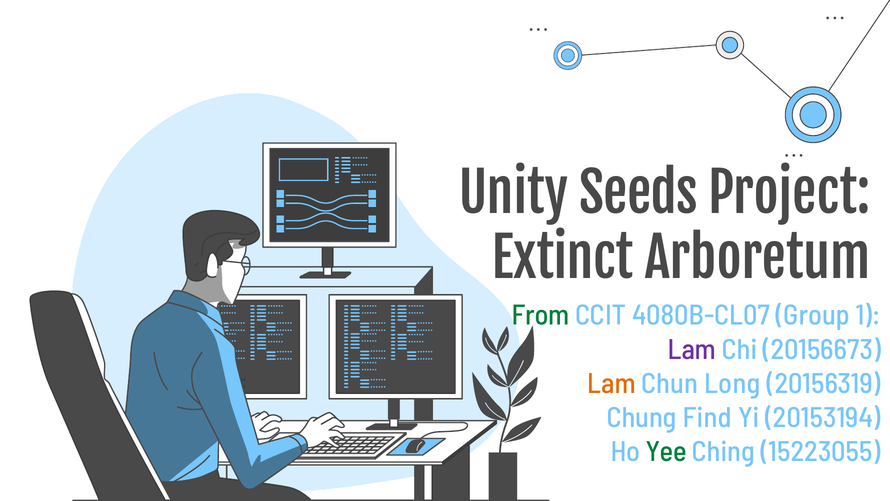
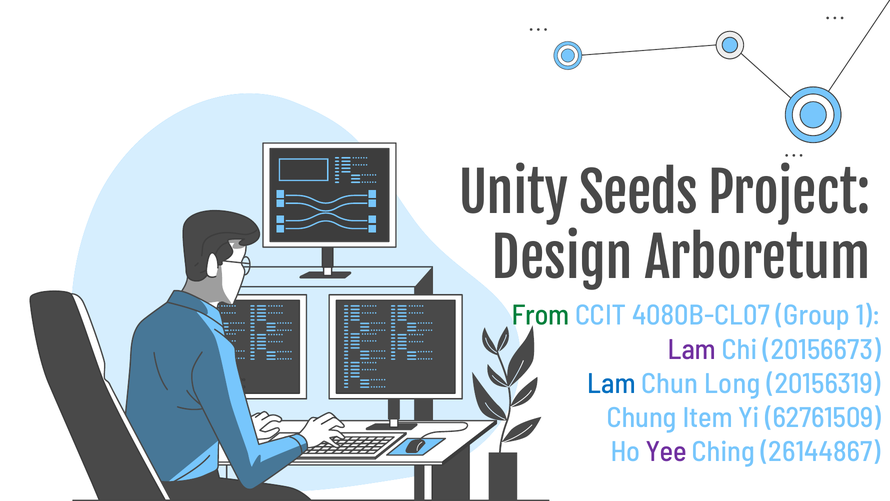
Extinct: Extinct -> Design (562, 260)
Lam colour: orange -> blue (612, 383)
Find: Find -> Item (708, 418)
20153194: 20153194 -> 62761509 (823, 418)
Yee colour: green -> purple (666, 452)
15223055: 15223055 -> 26144867 (821, 452)
